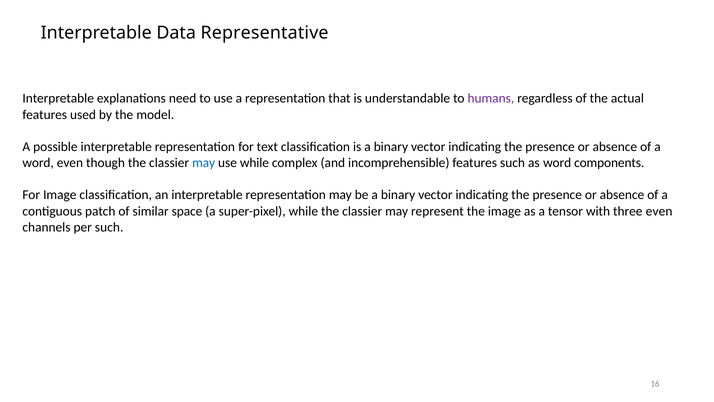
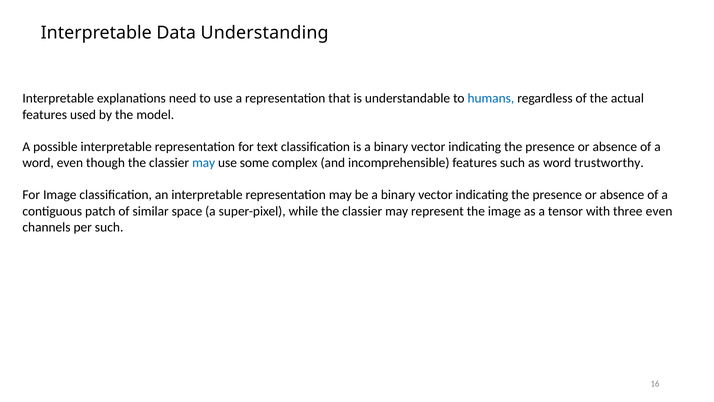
Representative: Representative -> Understanding (265, 33)
humans colour: purple -> blue (491, 98)
use while: while -> some (254, 163)
components: components -> trustworthy (609, 163)
